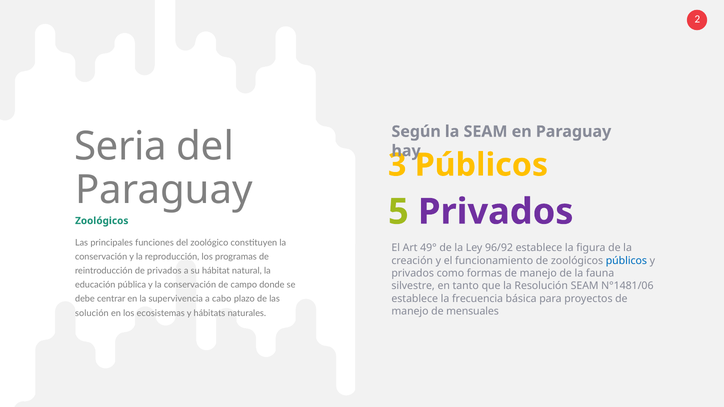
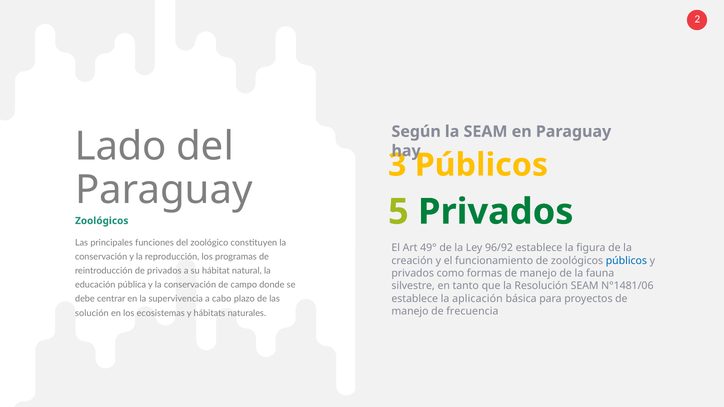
Seria: Seria -> Lado (121, 147)
Privados colour: purple -> green (496, 212)
frecuencia: frecuencia -> aplicación (477, 299)
mensuales: mensuales -> frecuencia (472, 311)
